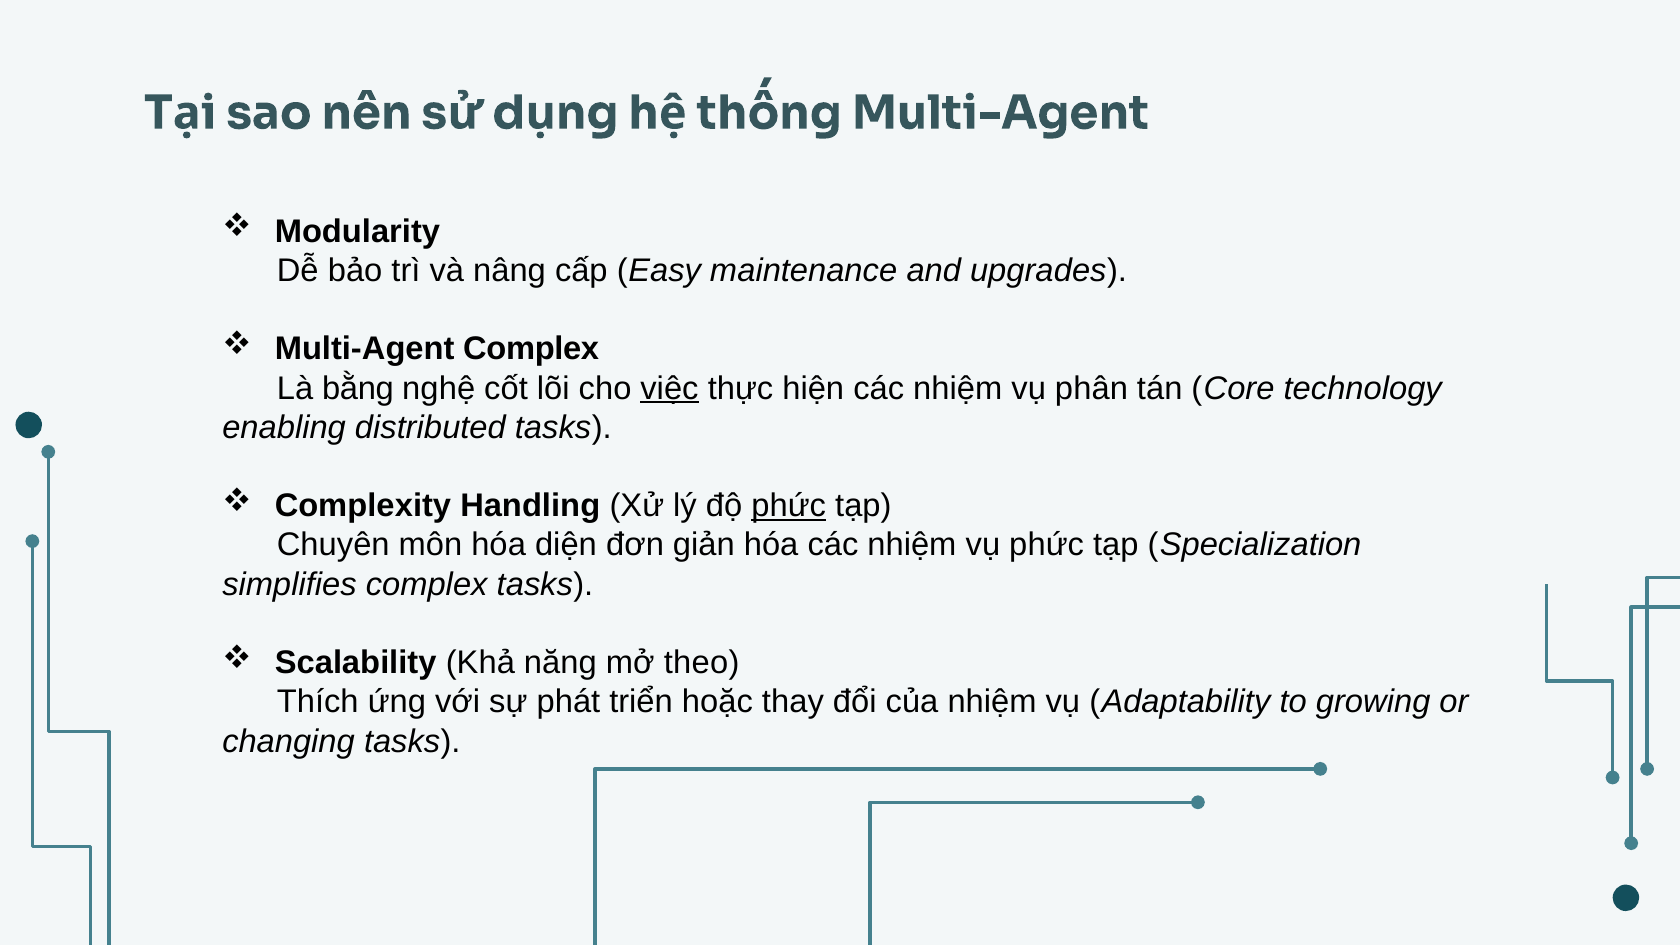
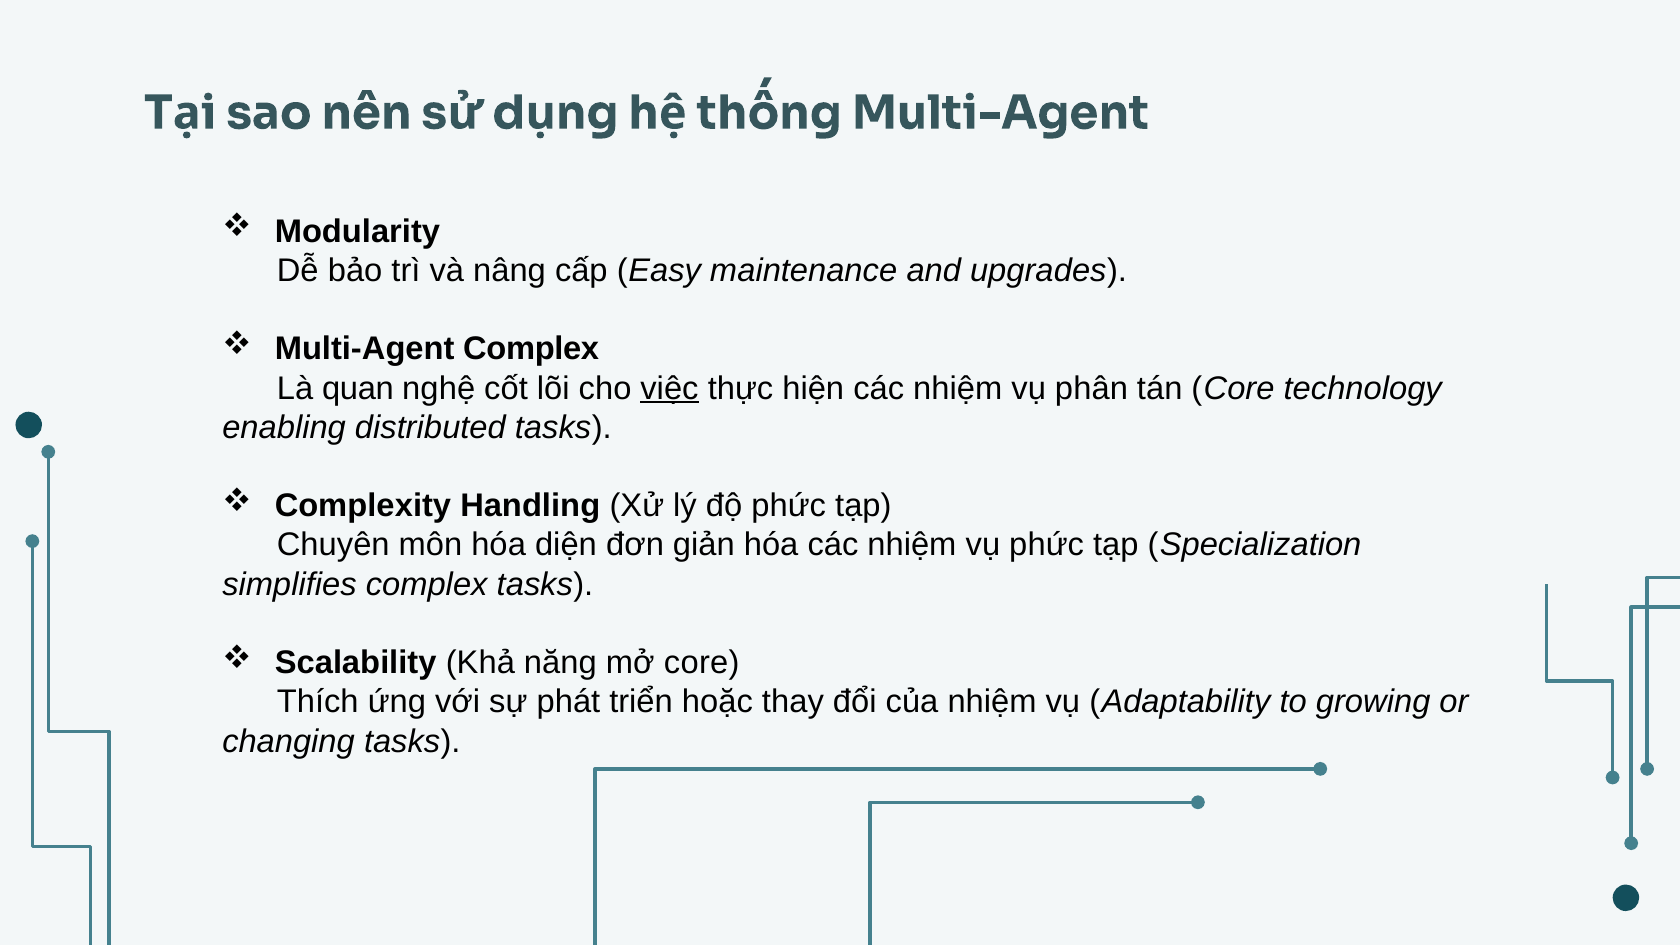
bằng: bằng -> quan (358, 388)
phức underline: present -> none (789, 506)
mở theo: theo -> core (702, 663)
